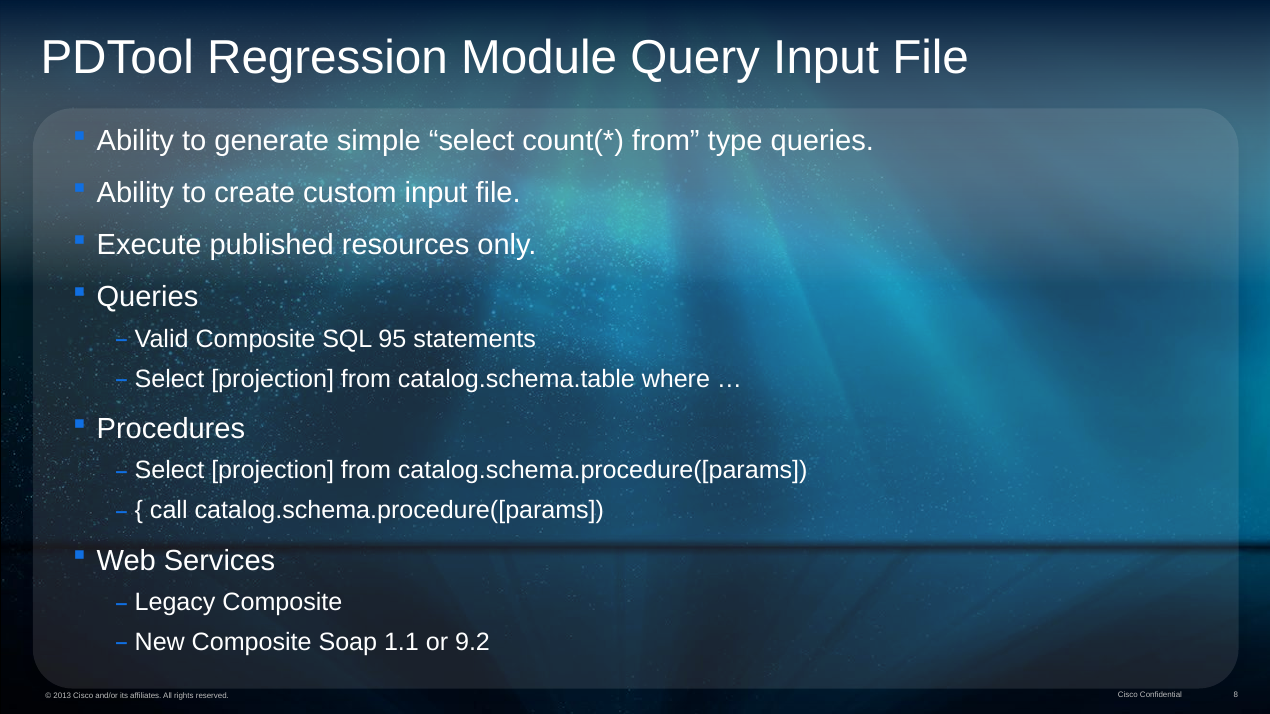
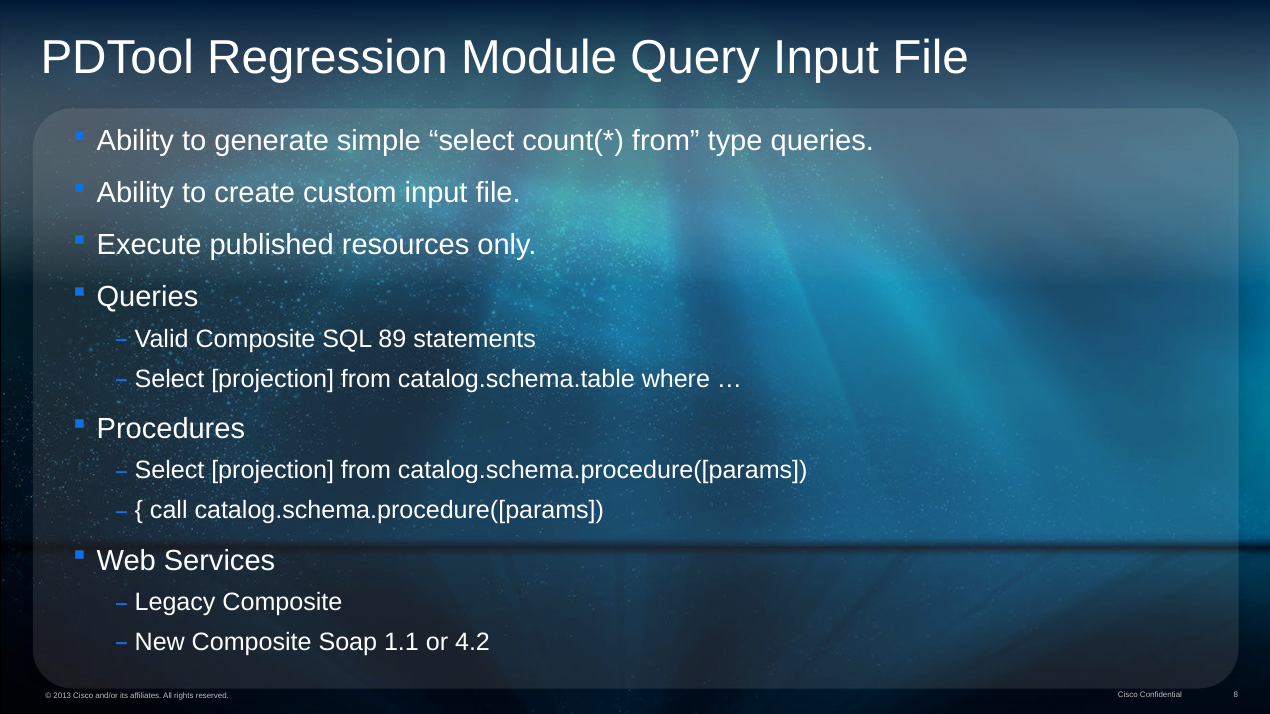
95: 95 -> 89 (392, 339)
9.2: 9.2 -> 4.2 (472, 643)
